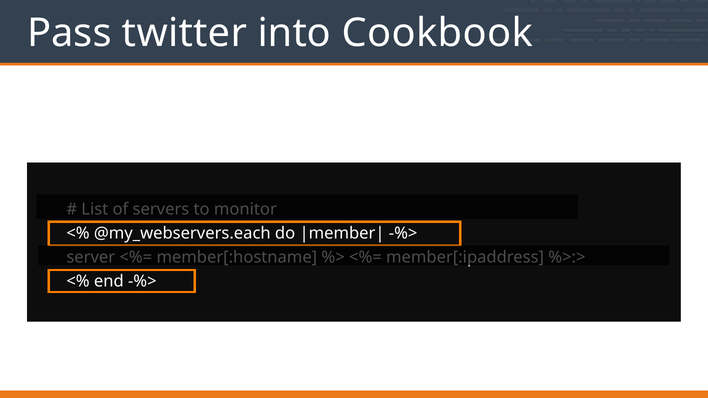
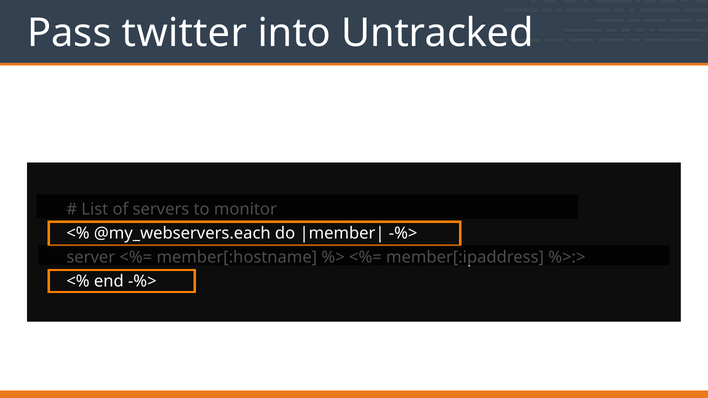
Cookbook: Cookbook -> Untracked (438, 33)
